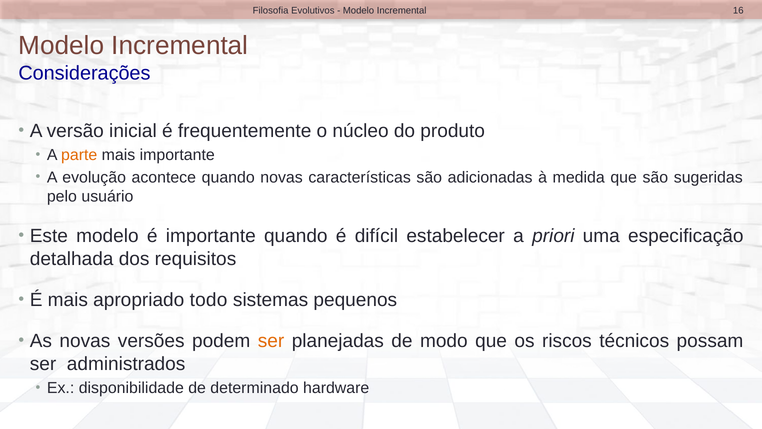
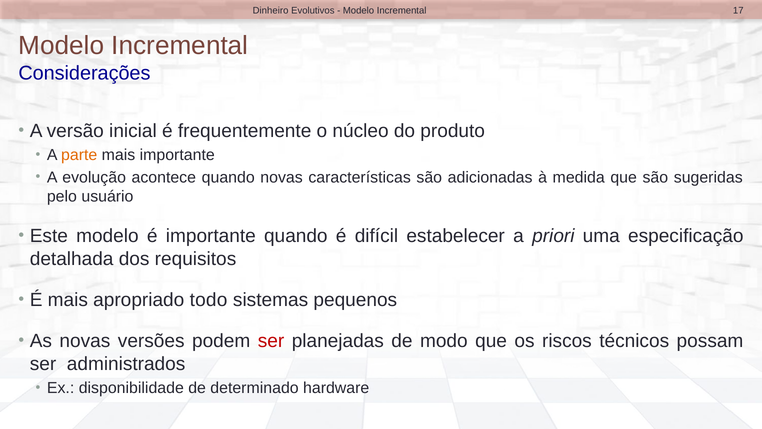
Filosofia: Filosofia -> Dinheiro (271, 11)
16: 16 -> 17 (738, 11)
ser colour: orange -> red (271, 341)
